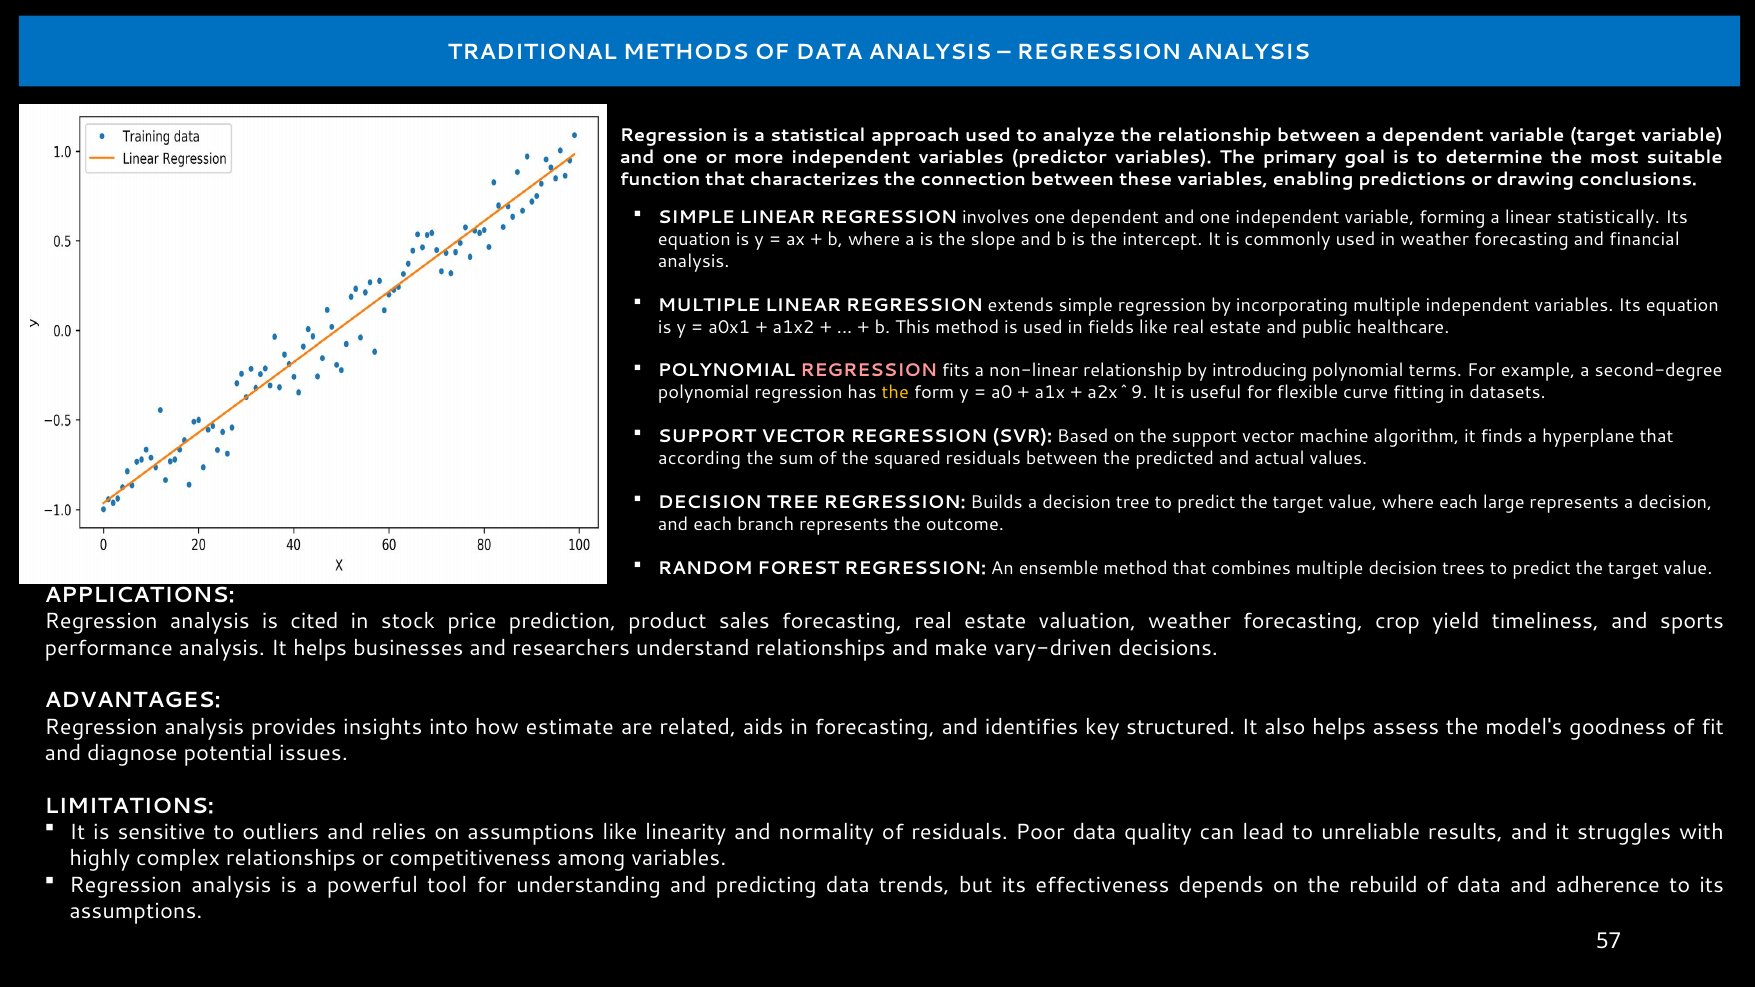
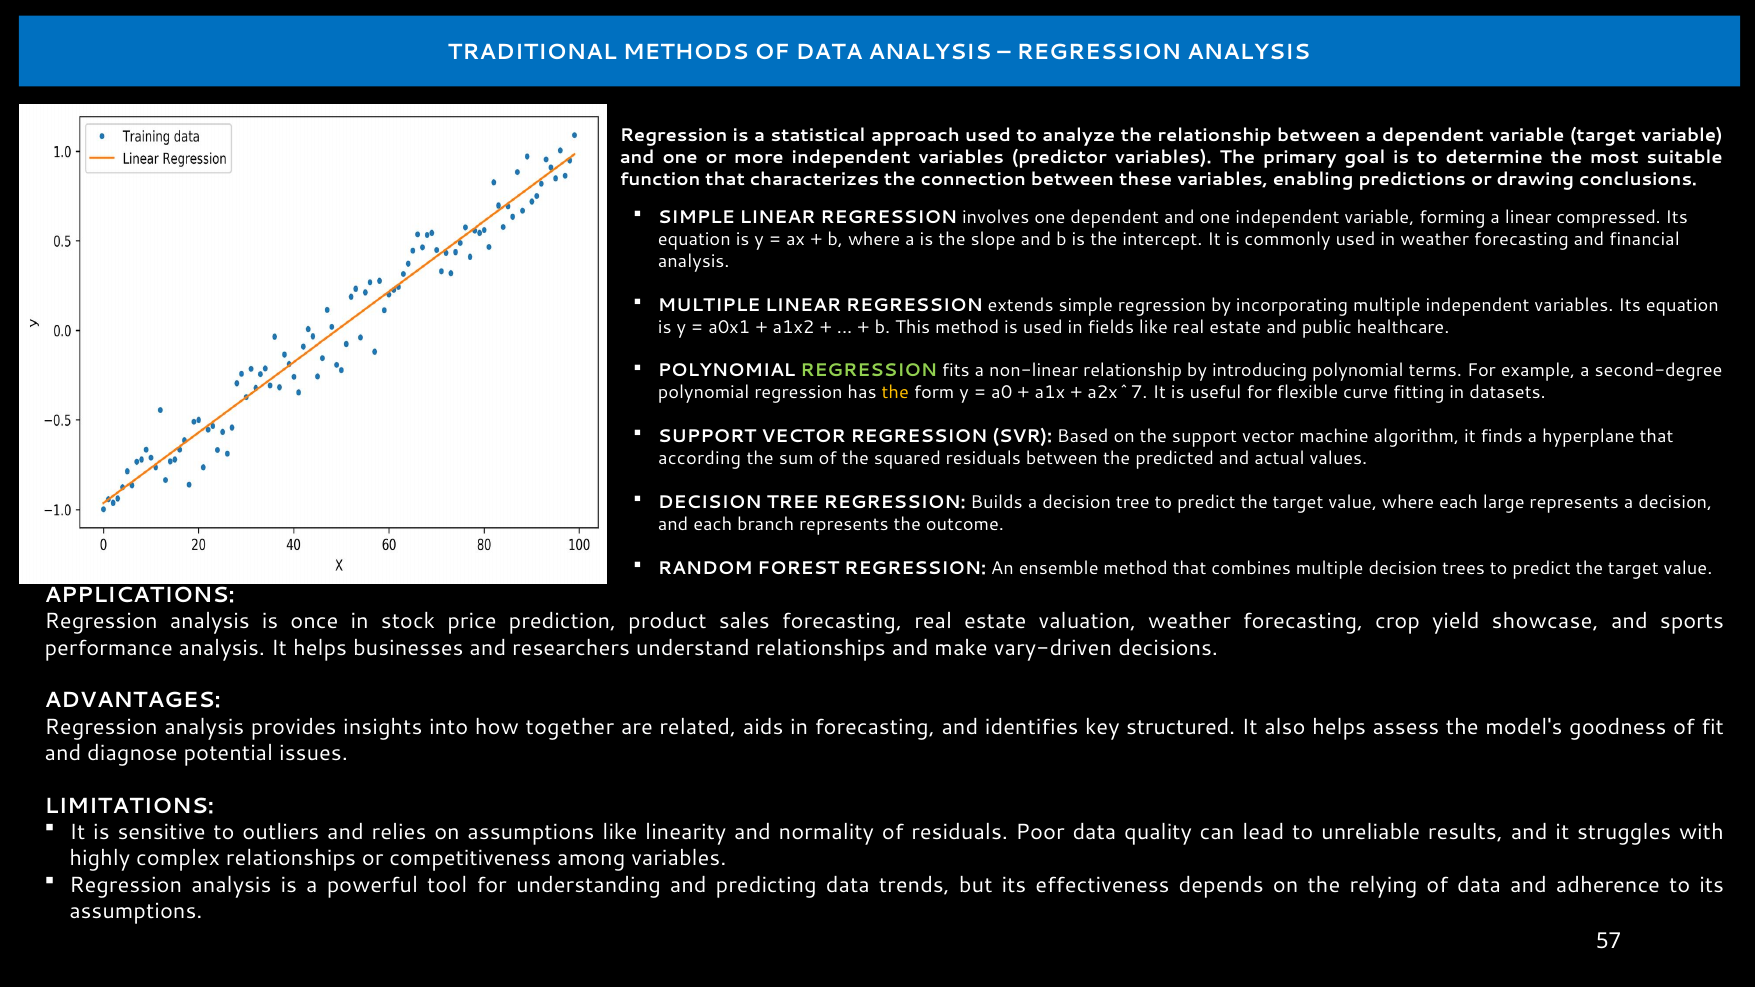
statistically: statistically -> compressed (1609, 217)
REGRESSION colour: pink -> light green (869, 371)
a2x^9: a2x^9 -> a2x^7 (1117, 393)
cited: cited -> once (314, 622)
timeliness: timeliness -> showcase (1545, 622)
estimate: estimate -> together (570, 727)
rebuild: rebuild -> relying (1383, 885)
